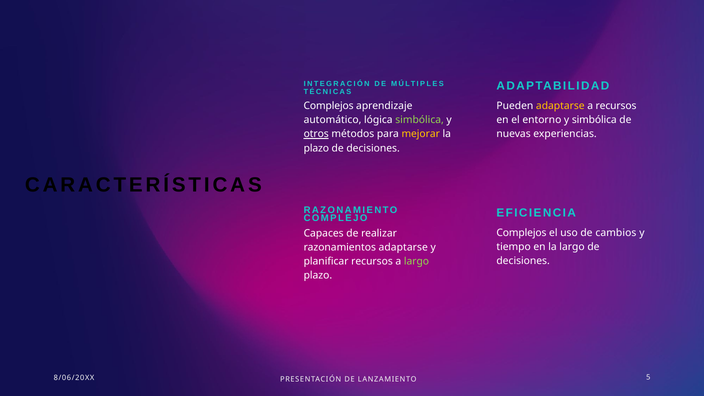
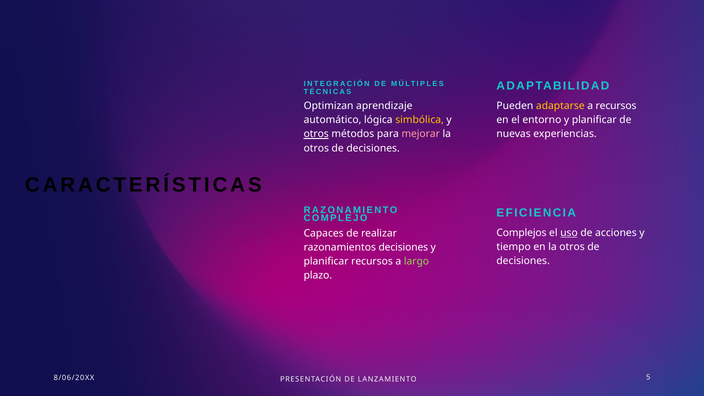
Complejos: Complejos -> Optimizan (329, 106)
simbólica colour: light green -> yellow (420, 120)
entorno y simbólica: simbólica -> planificar (594, 120)
mejorar colour: yellow -> pink (421, 134)
plazo: plazo -> otros (316, 148)
uso underline: none -> present (569, 233)
cambios: cambios -> acciones (616, 233)
en la largo: largo -> otros (572, 247)
razonamientos adaptarse: adaptarse -> decisiones (403, 247)
